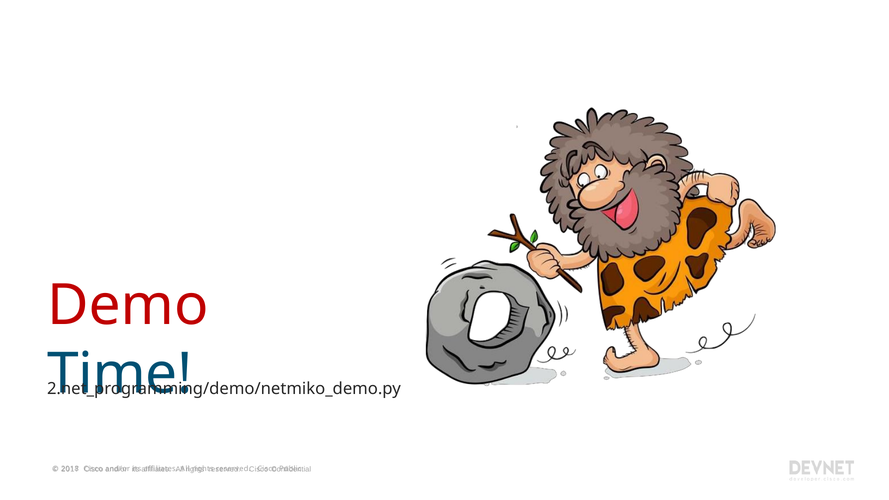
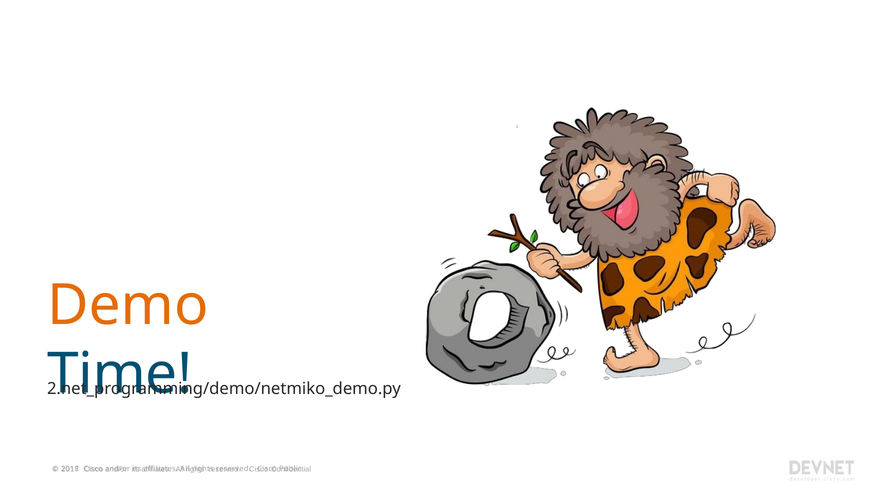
Demo colour: red -> orange (128, 306)
